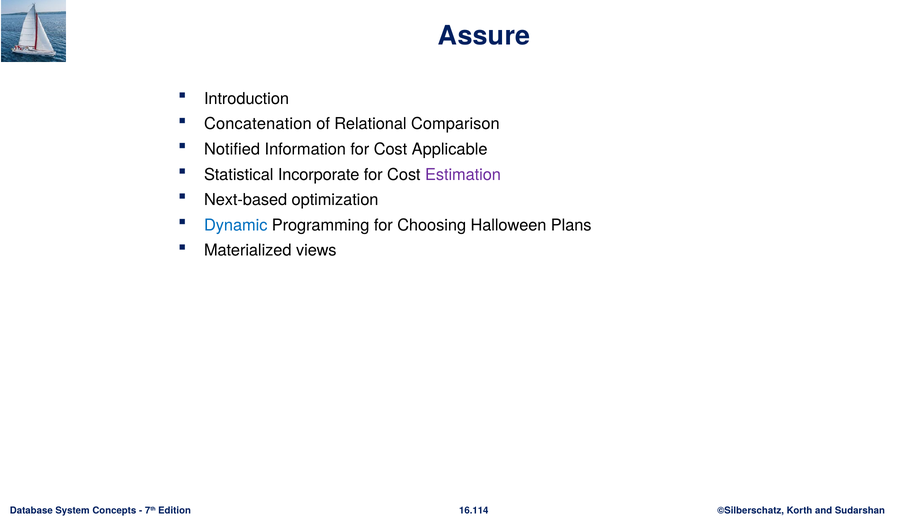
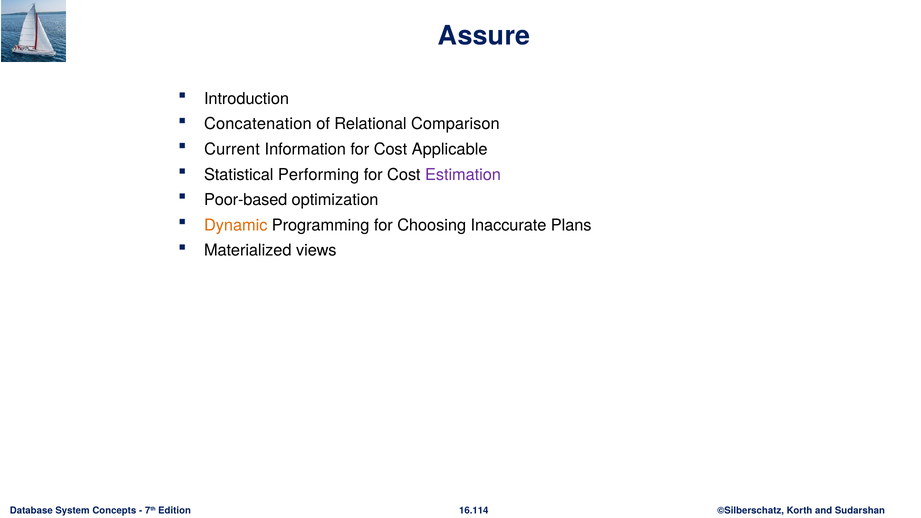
Notified: Notified -> Current (232, 149)
Incorporate: Incorporate -> Performing (319, 175)
Next-based: Next-based -> Poor-based (246, 200)
Dynamic colour: blue -> orange (236, 225)
Halloween: Halloween -> Inaccurate (508, 225)
